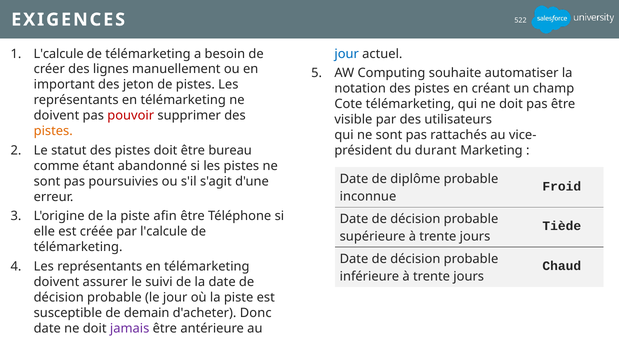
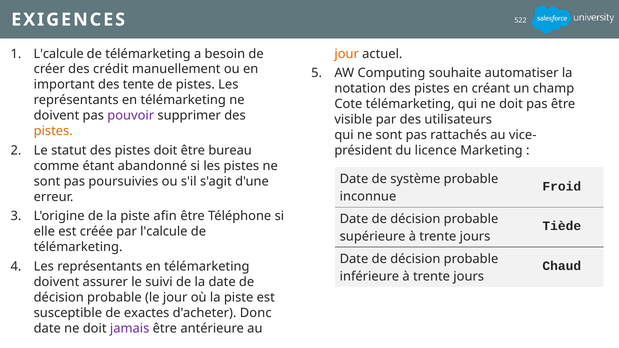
jour colour: blue -> orange (347, 54)
lignes: lignes -> crédit (111, 69)
jeton: jeton -> tente (138, 85)
pouvoir colour: red -> purple (131, 116)
durant: durant -> licence (436, 151)
diplôme: diplôme -> système (415, 179)
demain: demain -> exactes (147, 313)
